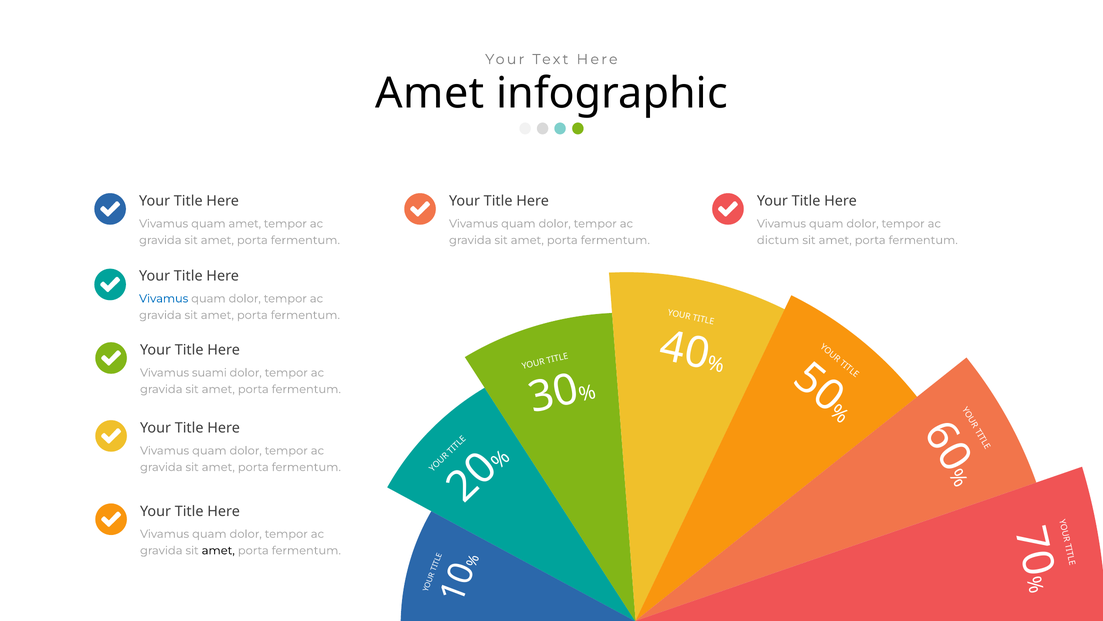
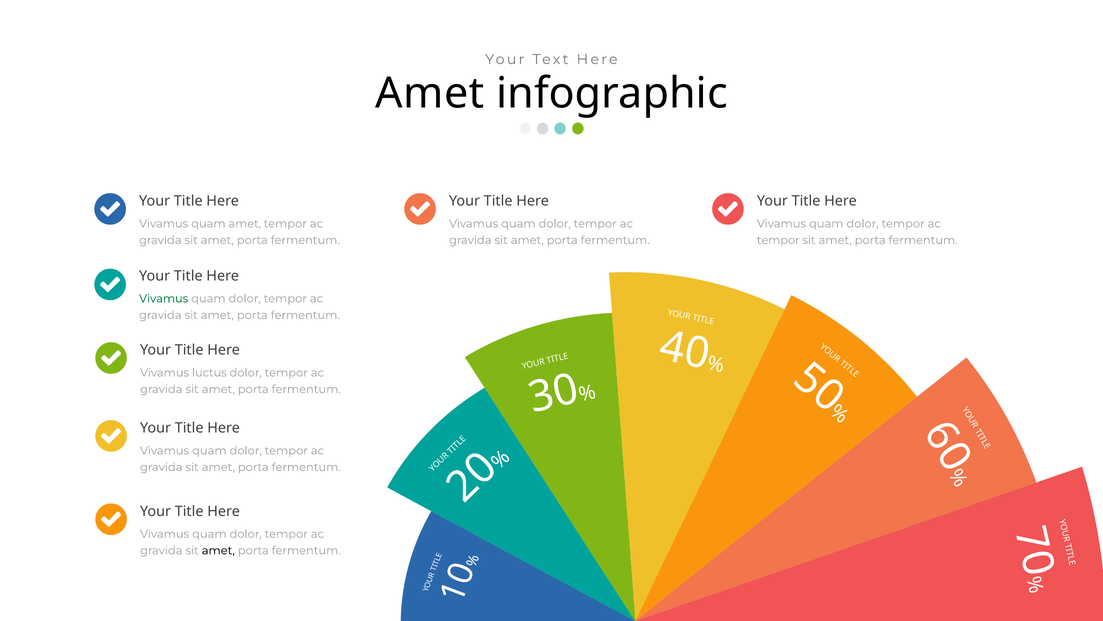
dictum: dictum -> tempor (778, 240)
Vivamus colour: blue -> green (164, 299)
suami: suami -> luctus (209, 373)
